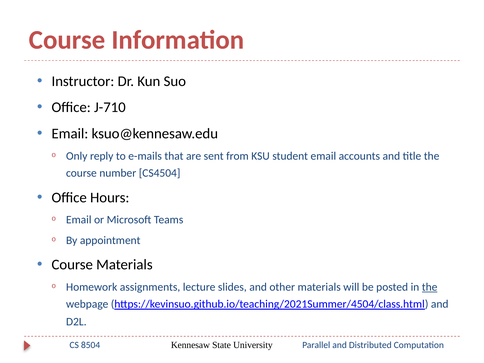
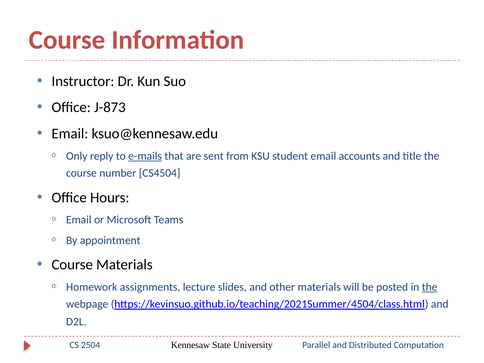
J-710: J-710 -> J-873 (110, 107)
e-mails underline: none -> present (145, 156)
8504: 8504 -> 2504 (91, 345)
